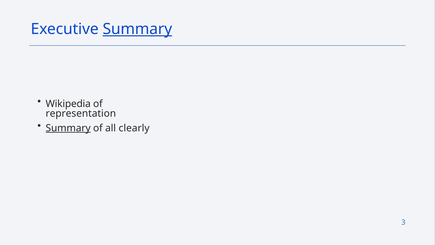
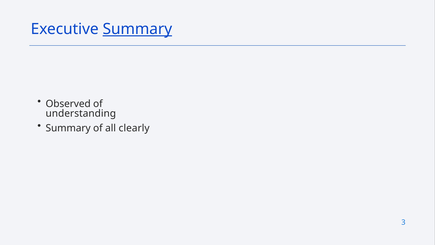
Wikipedia: Wikipedia -> Observed (68, 104)
representation: representation -> understanding (81, 113)
Summary underline: present -> none (68, 128)
